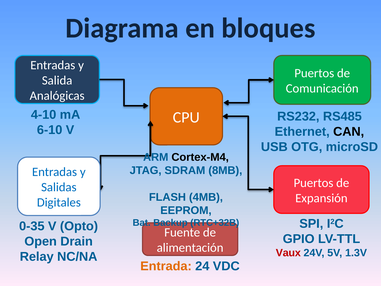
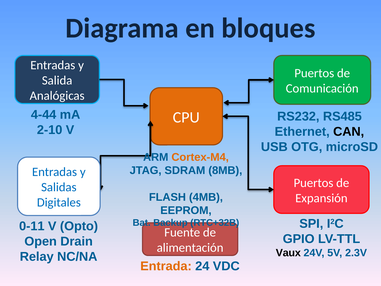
4-10: 4-10 -> 4-44 (44, 115)
6-10: 6-10 -> 2-10 (50, 130)
Cortex-M4 colour: black -> orange (200, 157)
0-35: 0-35 -> 0-11 (32, 226)
Vaux colour: red -> black (288, 253)
1.3V: 1.3V -> 2.3V (356, 253)
